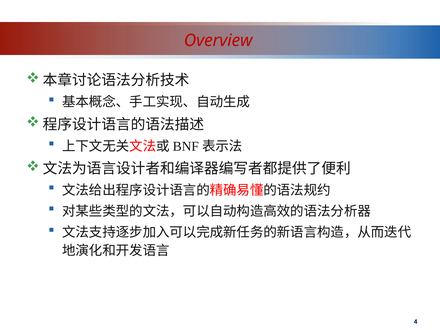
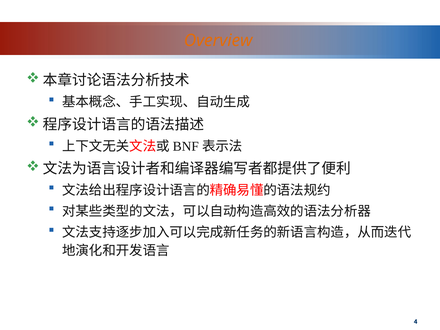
Overview colour: red -> orange (218, 40)
